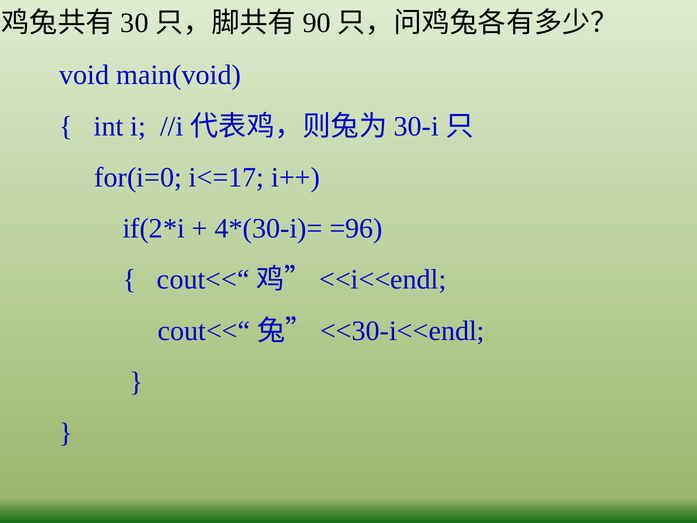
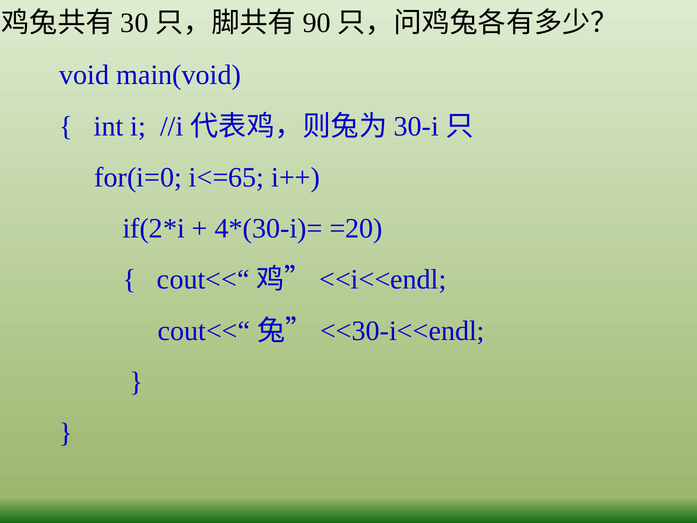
i<=17: i<=17 -> i<=65 (227, 177)
=96: =96 -> =20 (356, 228)
